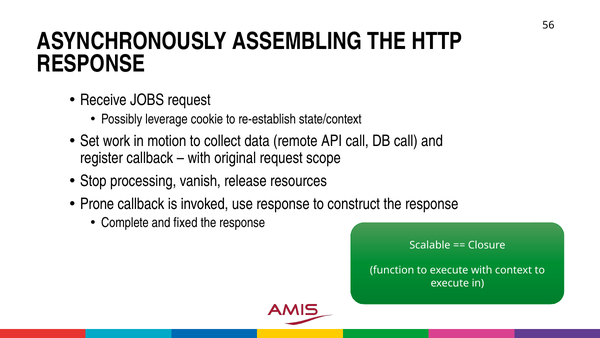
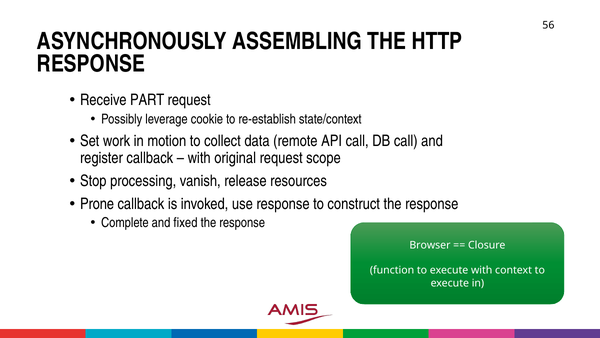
JOBS: JOBS -> PART (147, 100)
Scalable: Scalable -> Browser (430, 245)
